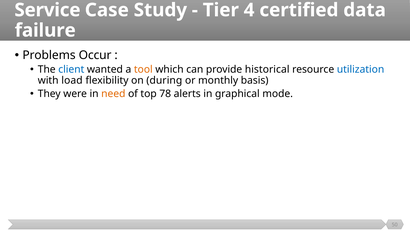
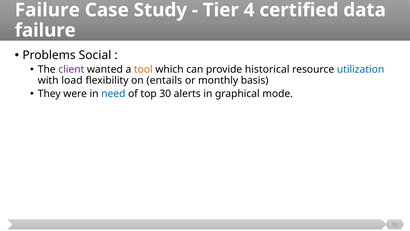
Service: Service -> Failure (47, 10)
Occur: Occur -> Social (95, 55)
client colour: blue -> purple (71, 69)
during: during -> entails (164, 80)
need colour: orange -> blue (113, 94)
78: 78 -> 30 (165, 94)
